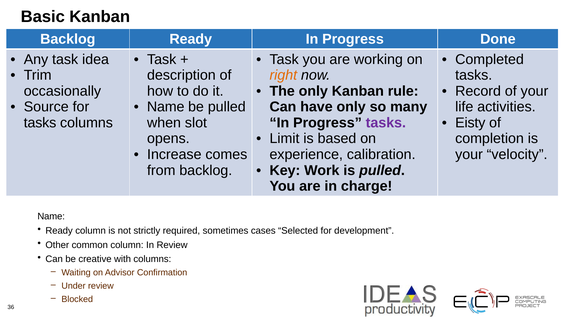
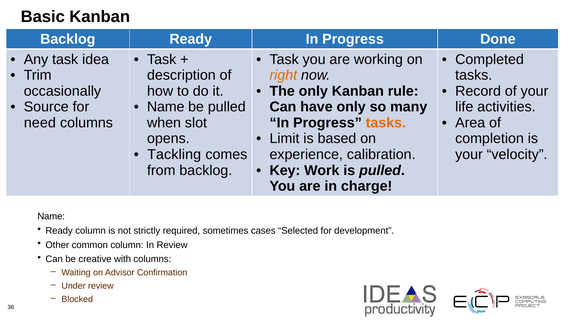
tasks: tasks -> need (40, 123)
tasks colour: purple -> orange (386, 123)
Eisty: Eisty -> Area (470, 123)
Increase: Increase -> Tackling (174, 154)
